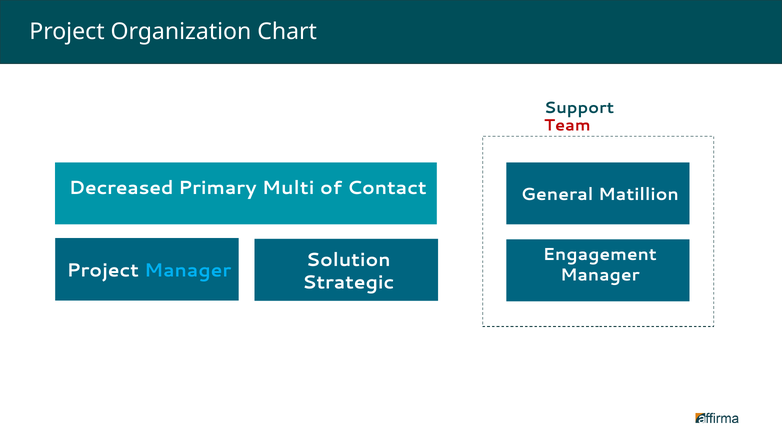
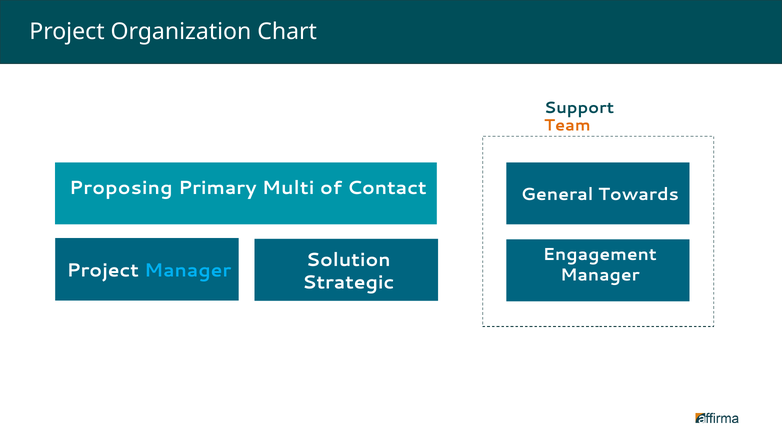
Team colour: red -> orange (567, 125)
Decreased: Decreased -> Proposing (121, 188)
Matillion: Matillion -> Towards (638, 195)
